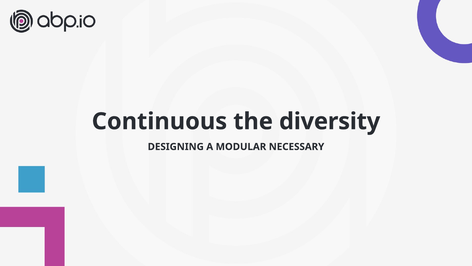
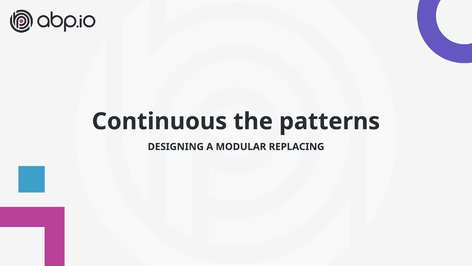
diversity: diversity -> patterns (330, 121)
NECESSARY: NECESSARY -> REPLACING (297, 146)
